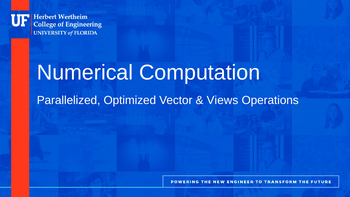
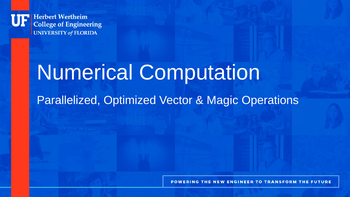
Views: Views -> Magic (222, 100)
